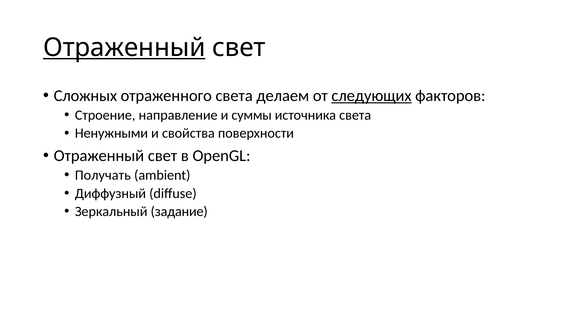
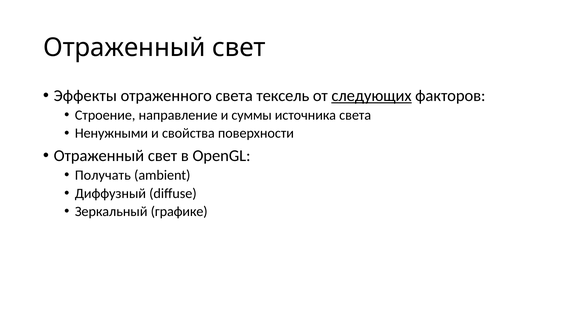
Отраженный underline: present -> none (124, 47)
Сложных: Сложных -> Эффекты (85, 96)
делаем: делаем -> тексель (283, 96)
задание: задание -> графике (179, 211)
